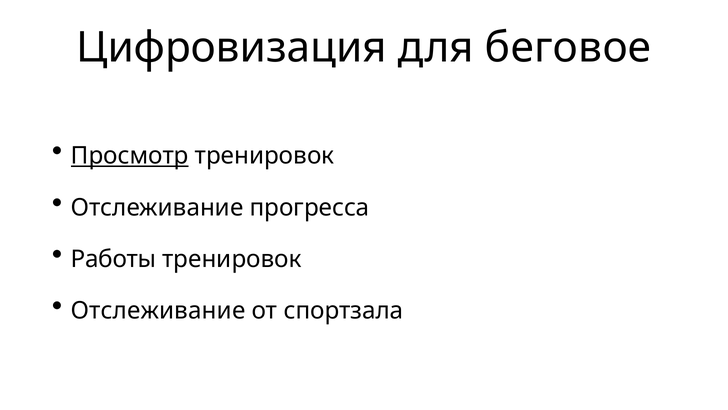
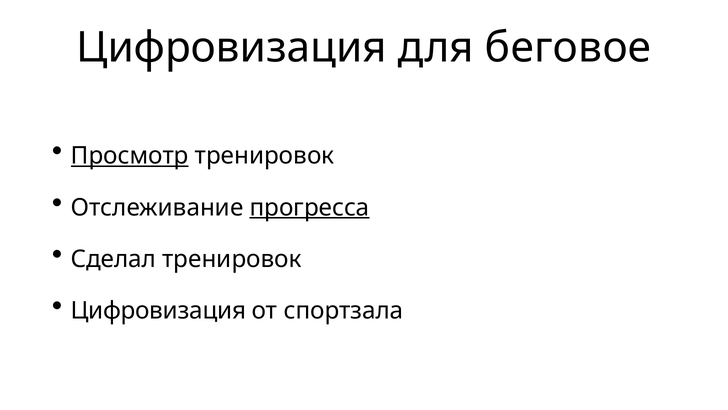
прогресса underline: none -> present (310, 207)
Работы: Работы -> Сделал (113, 259)
Отслеживание: Отслеживание -> Цифровизация (158, 310)
